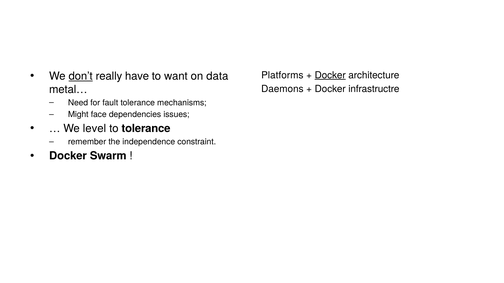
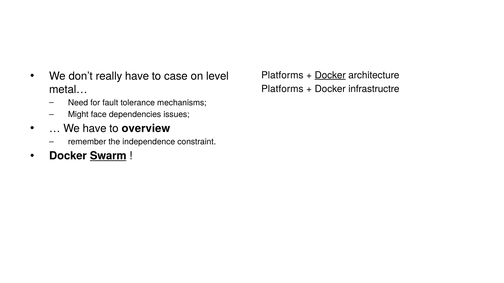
don’t underline: present -> none (81, 76)
want: want -> case (176, 76)
data: data -> level (217, 76)
Daemons: Daemons -> Platforms (282, 89)
We level: level -> have (95, 129)
to tolerance: tolerance -> overview (146, 129)
Swarm underline: none -> present (108, 156)
